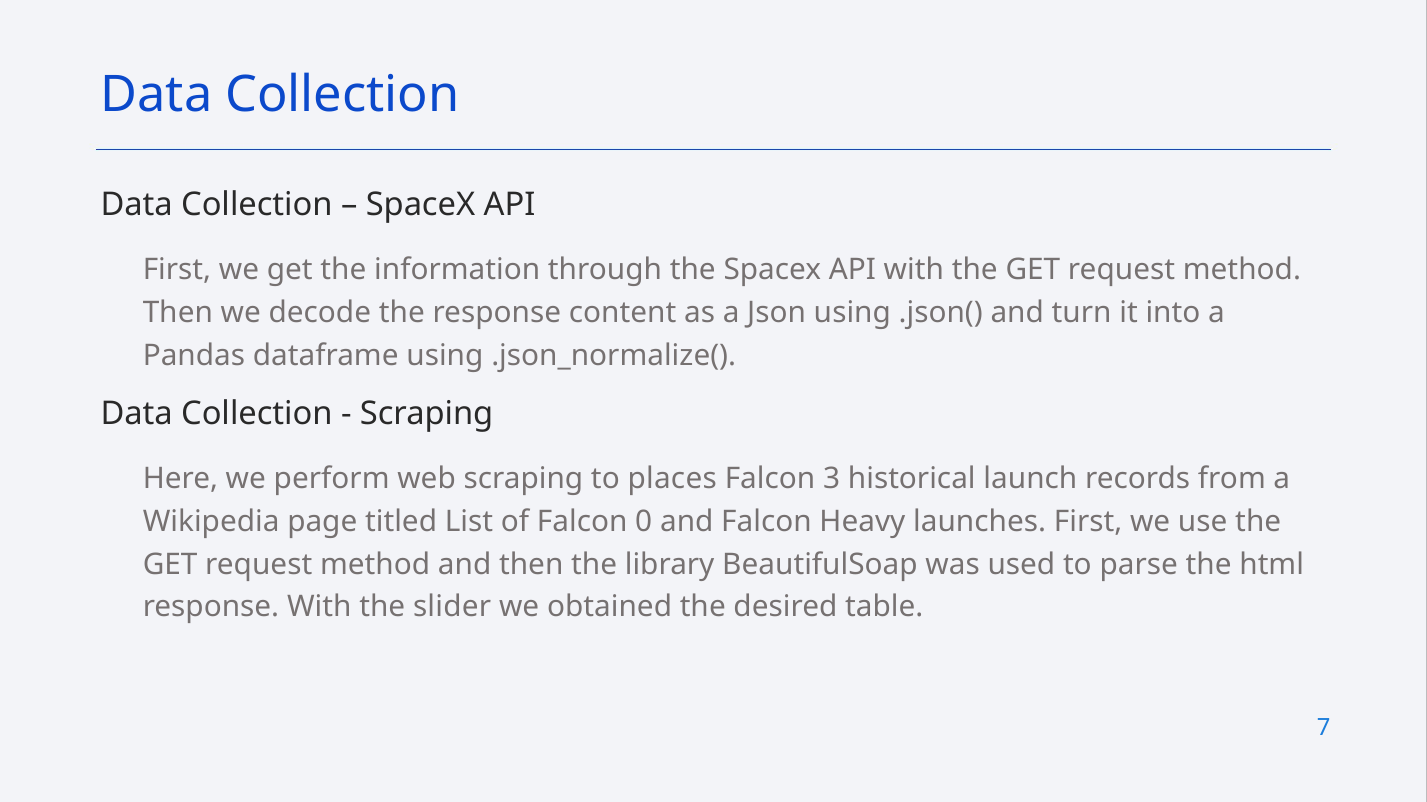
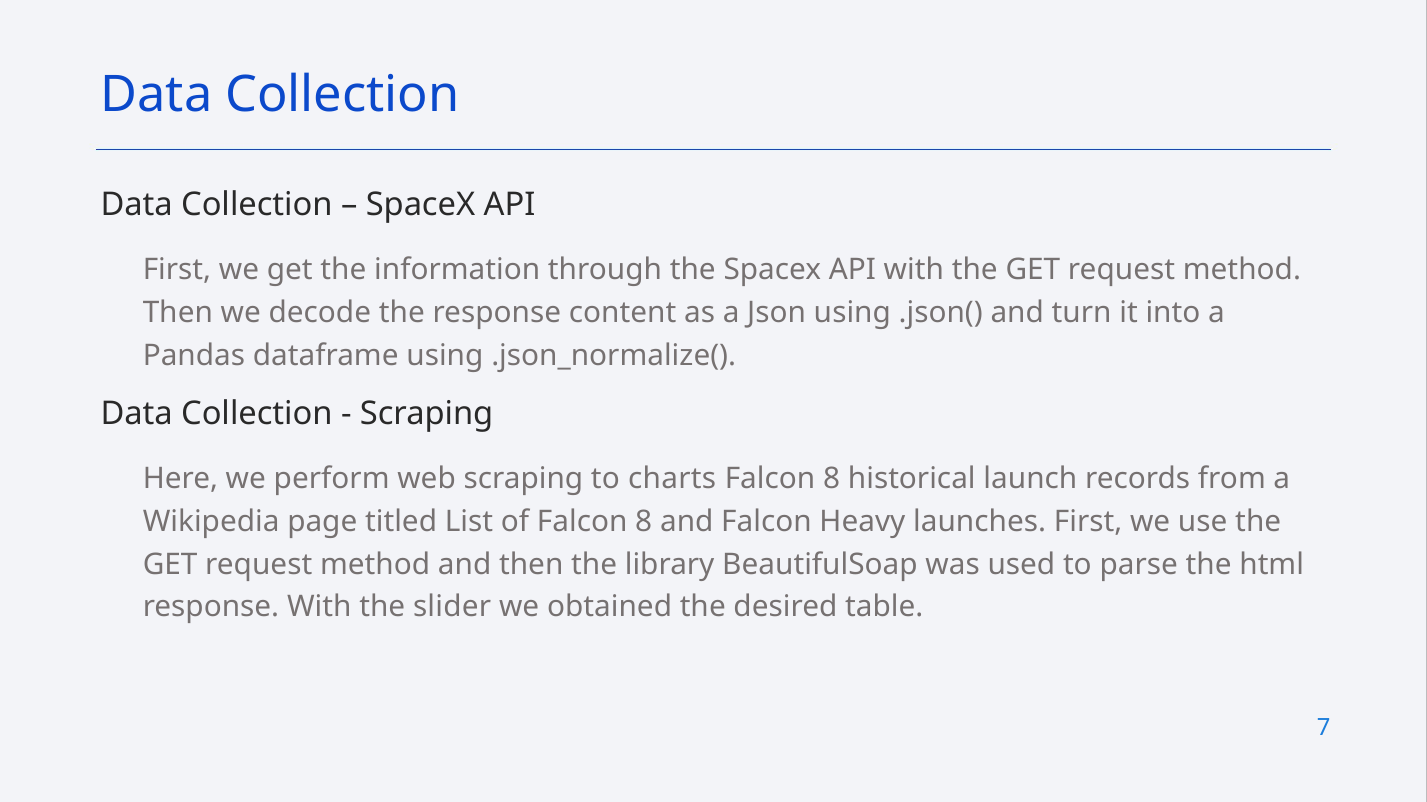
places: places -> charts (672, 479)
3: 3 -> 8 (832, 479)
of Falcon 0: 0 -> 8 (644, 522)
